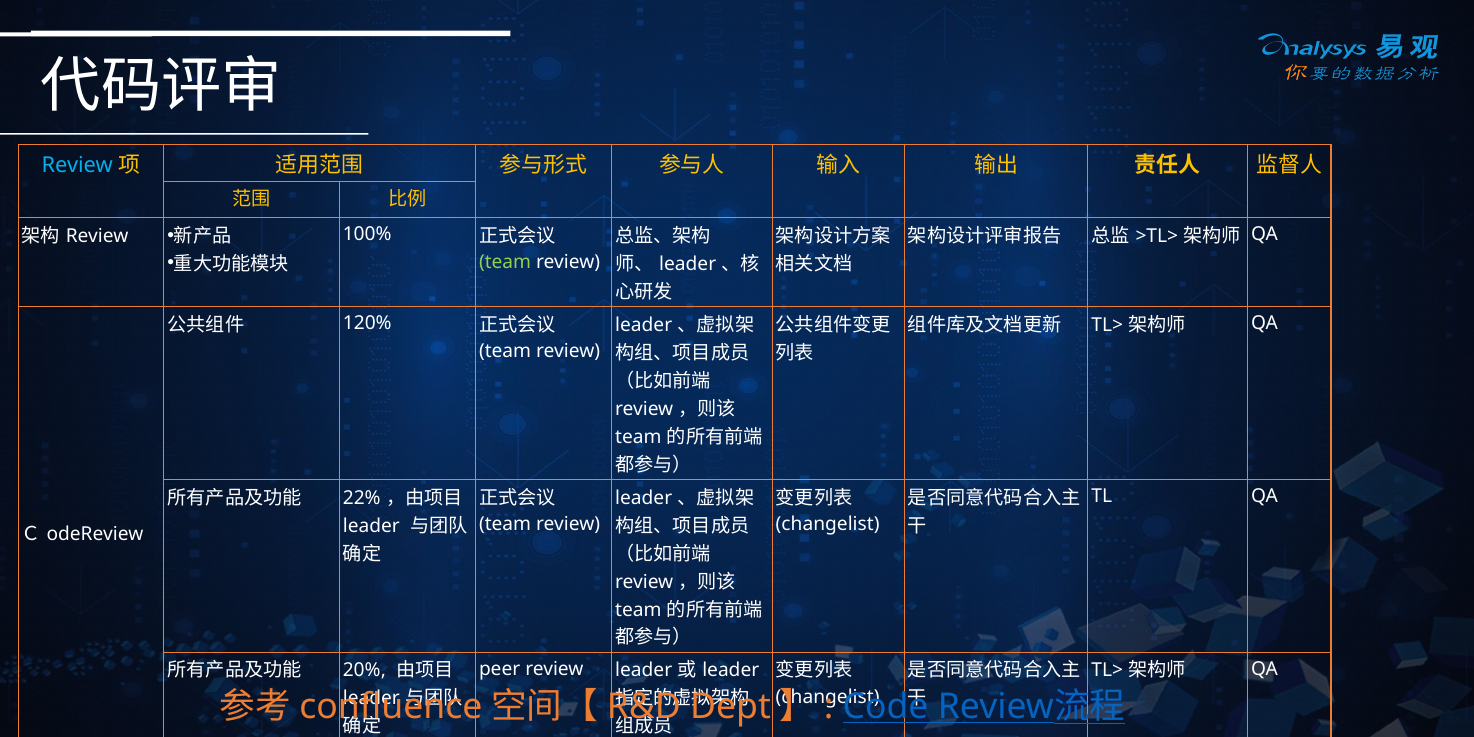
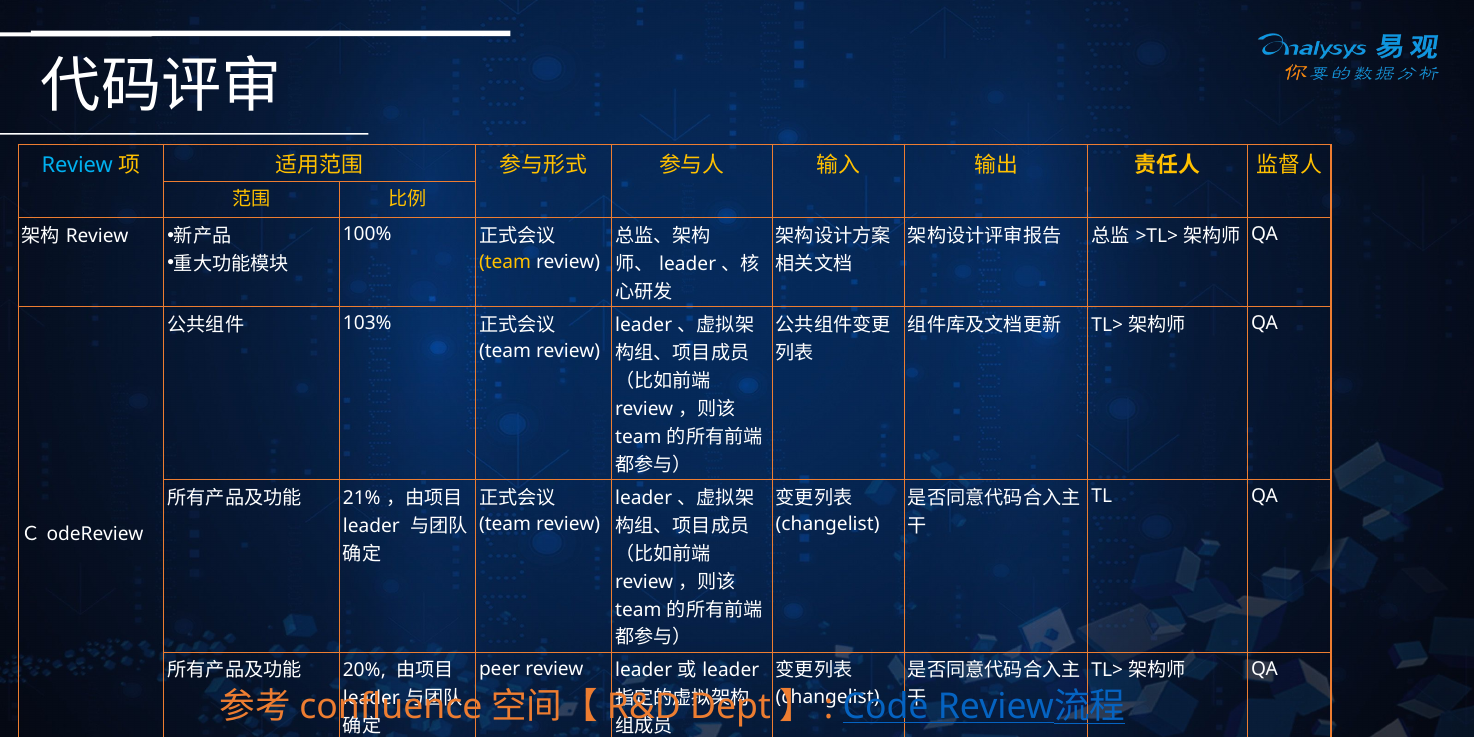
team colour: light green -> yellow (505, 262)
120%: 120% -> 103% (367, 323)
22%: 22% -> 21% (362, 498)
